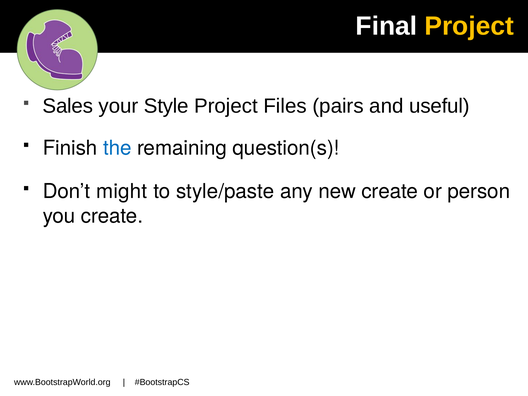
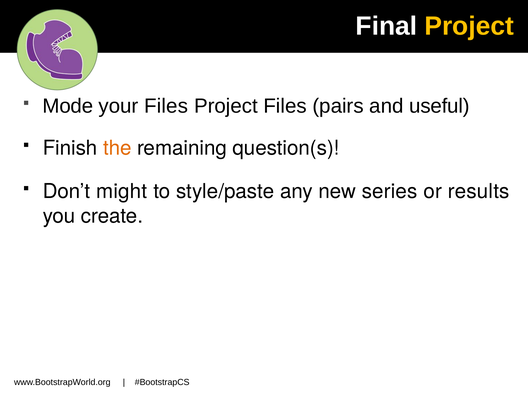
Sales: Sales -> Mode (68, 106)
your Style: Style -> Files (166, 106)
the colour: blue -> orange (117, 148)
new create: create -> series (390, 192)
person: person -> results (479, 192)
